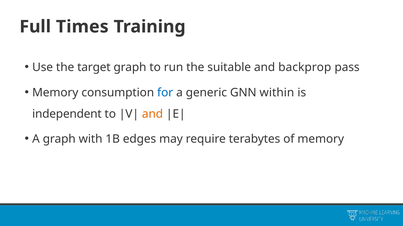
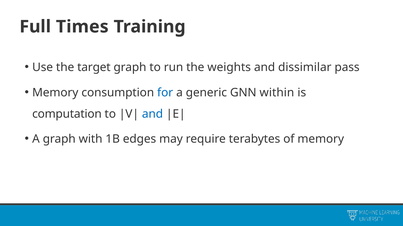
suitable: suitable -> weights (229, 68)
backprop: backprop -> dissimilar (305, 68)
independent: independent -> computation (67, 114)
and colour: orange -> blue (153, 114)
